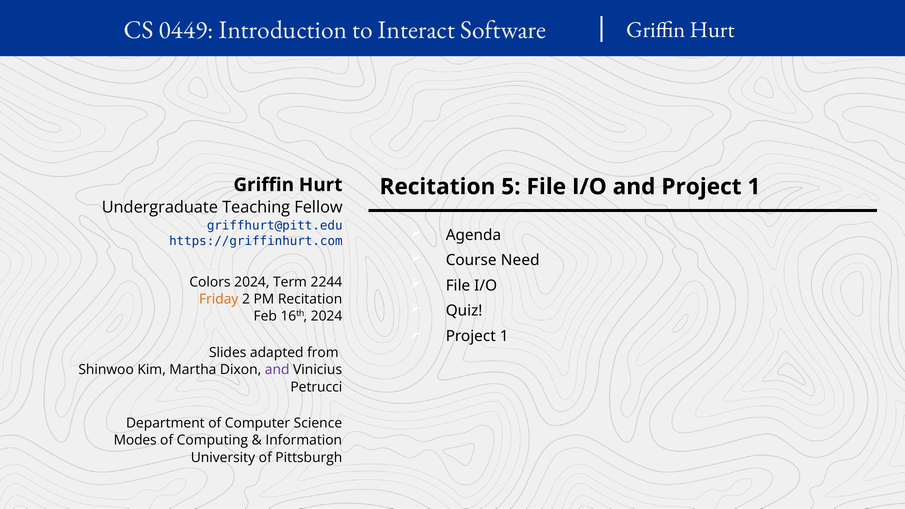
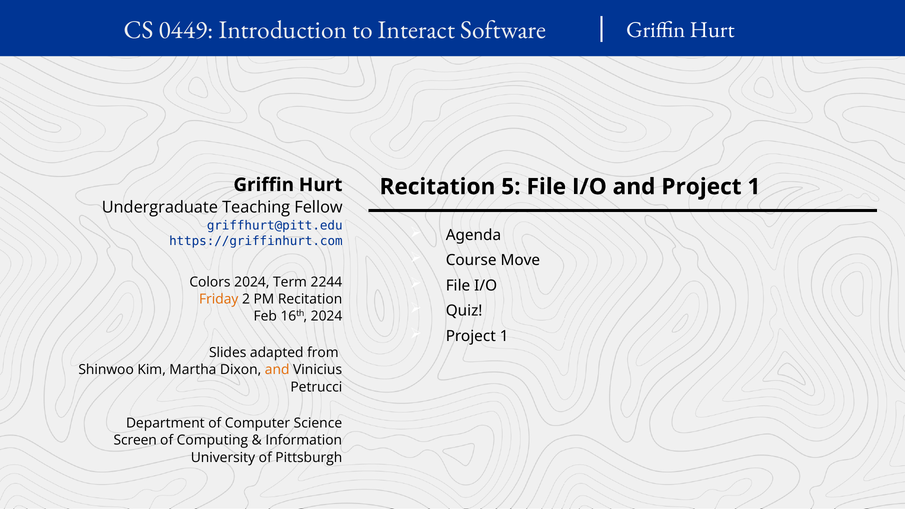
Need: Need -> Move (520, 260)
and colour: purple -> orange (277, 370)
Modes: Modes -> Screen (135, 440)
